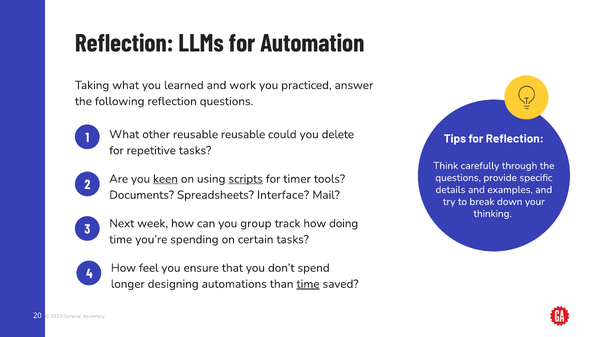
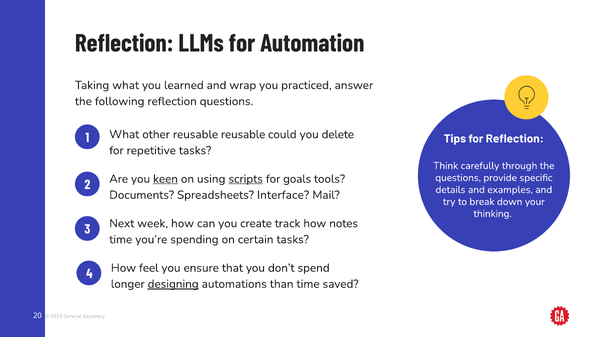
work: work -> wrap (243, 85)
timer: timer -> goals (297, 179)
group: group -> create (256, 224)
doing: doing -> notes (344, 224)
designing underline: none -> present (173, 284)
time underline: present -> none (308, 284)
